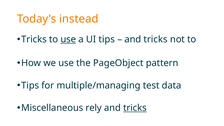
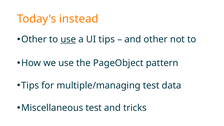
Tricks: Tricks -> Other (34, 39)
tricks: tricks -> other (156, 39)
Miscellaneous rely: rely -> test (94, 108)
tricks underline: present -> none (135, 108)
